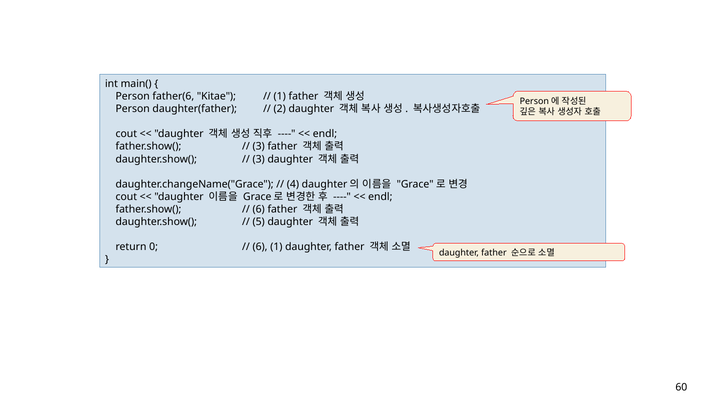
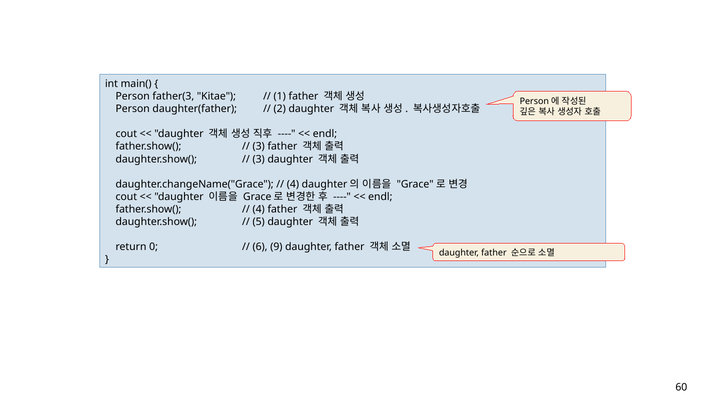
father(6: father(6 -> father(3 (173, 96)
6: 6 -> 4 (259, 209)
6 1: 1 -> 9 (276, 246)
